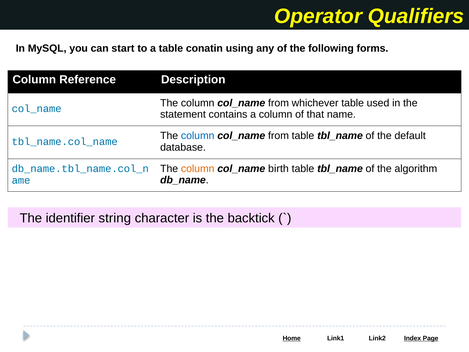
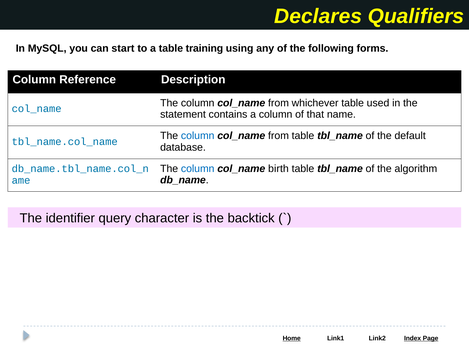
Operator: Operator -> Declares (318, 16)
conatin: conatin -> training (204, 48)
column colour: orange -> blue (198, 168)
string: string -> query (115, 218)
